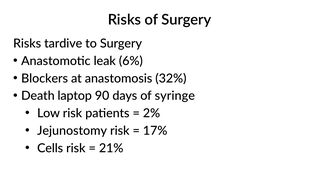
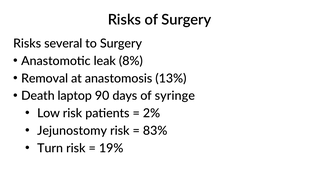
tardive: tardive -> several (63, 44)
6%: 6% -> 8% (131, 61)
Blockers: Blockers -> Removal (45, 78)
32%: 32% -> 13% (171, 78)
17%: 17% -> 83% (155, 131)
Cells: Cells -> Turn (50, 148)
21%: 21% -> 19% (111, 148)
